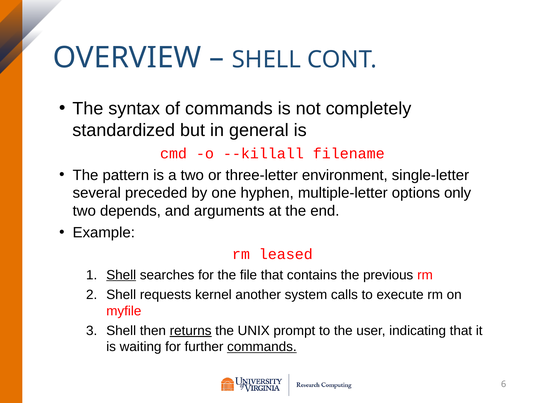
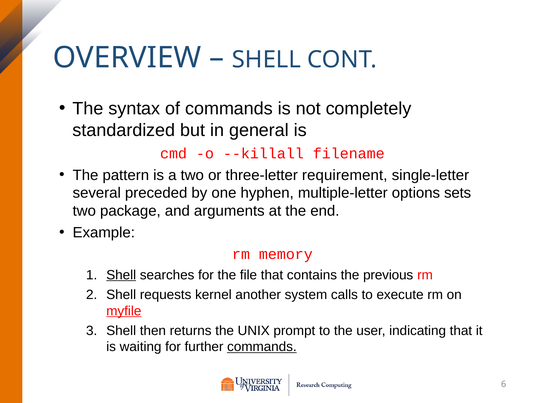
environment: environment -> requirement (345, 175)
only: only -> sets (458, 193)
depends: depends -> package (130, 211)
leased: leased -> memory (286, 255)
myfile underline: none -> present (124, 311)
returns underline: present -> none (191, 331)
